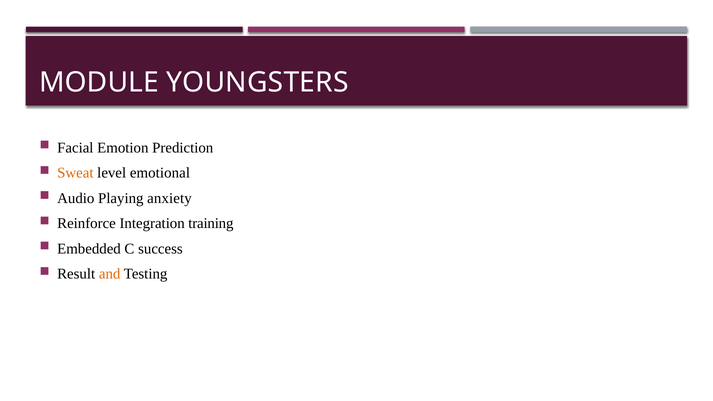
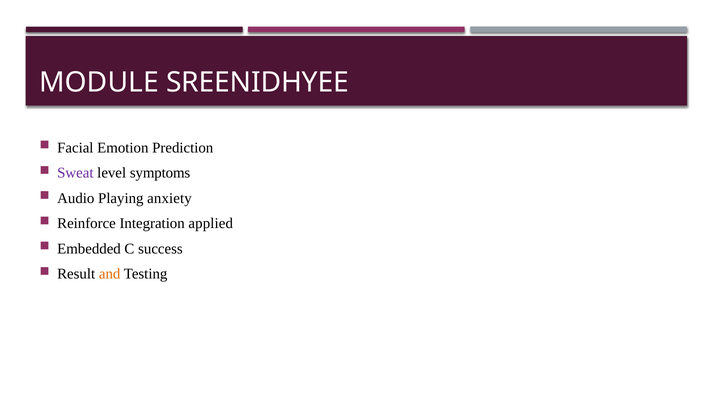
YOUNGSTERS: YOUNGSTERS -> SREENIDHYEE (258, 83)
Sweat colour: orange -> purple (75, 173)
emotional: emotional -> symptoms (160, 173)
training: training -> applied (211, 223)
